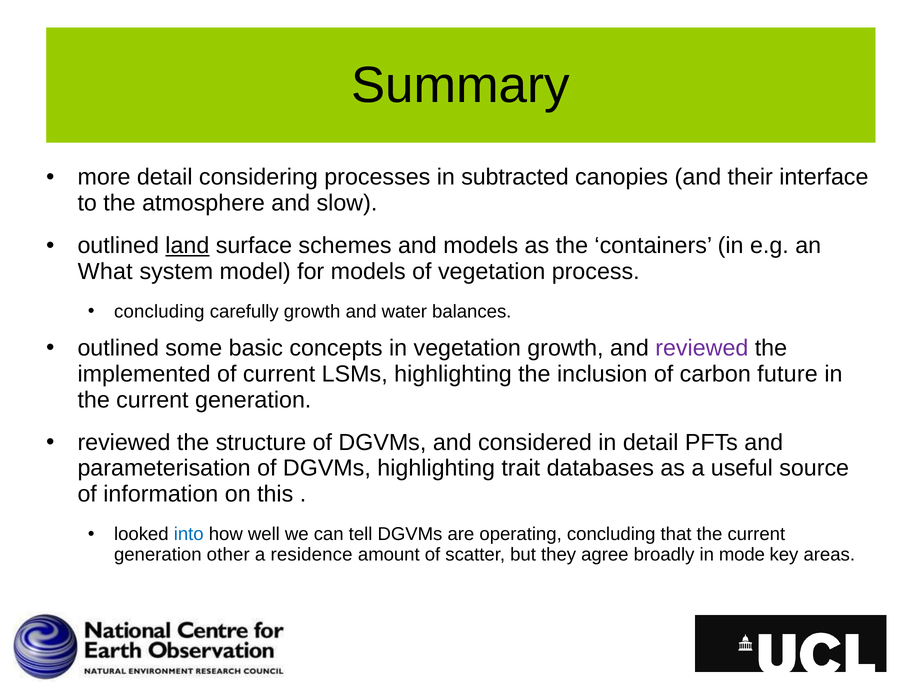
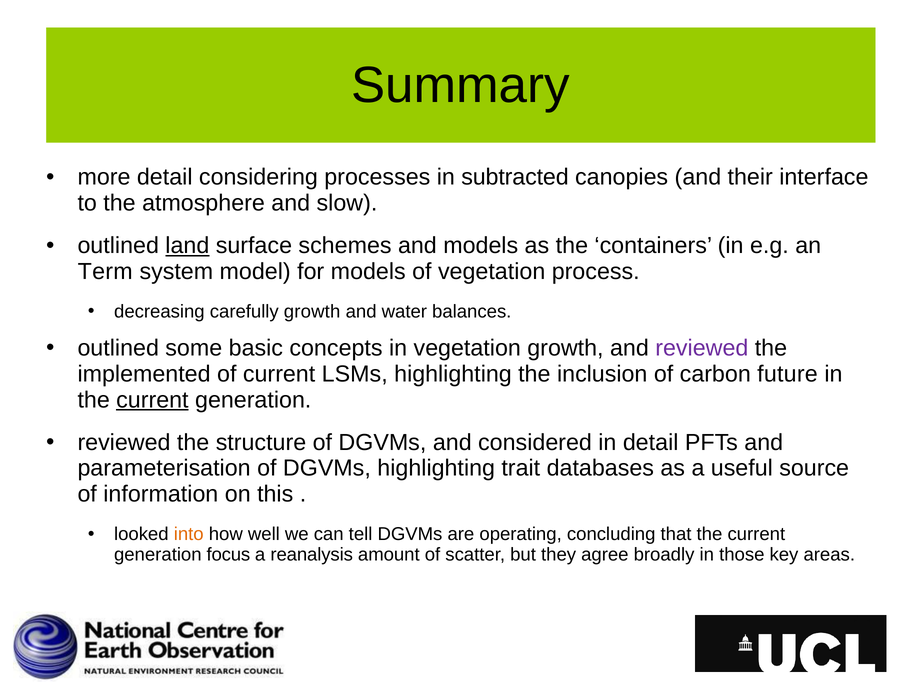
What: What -> Term (105, 272)
concluding: concluding -> decreasing (159, 312)
current underline: none -> present (152, 400)
into colour: blue -> orange (189, 534)
other: other -> focus (228, 555)
residence: residence -> reanalysis (312, 555)
mode: mode -> those (742, 555)
